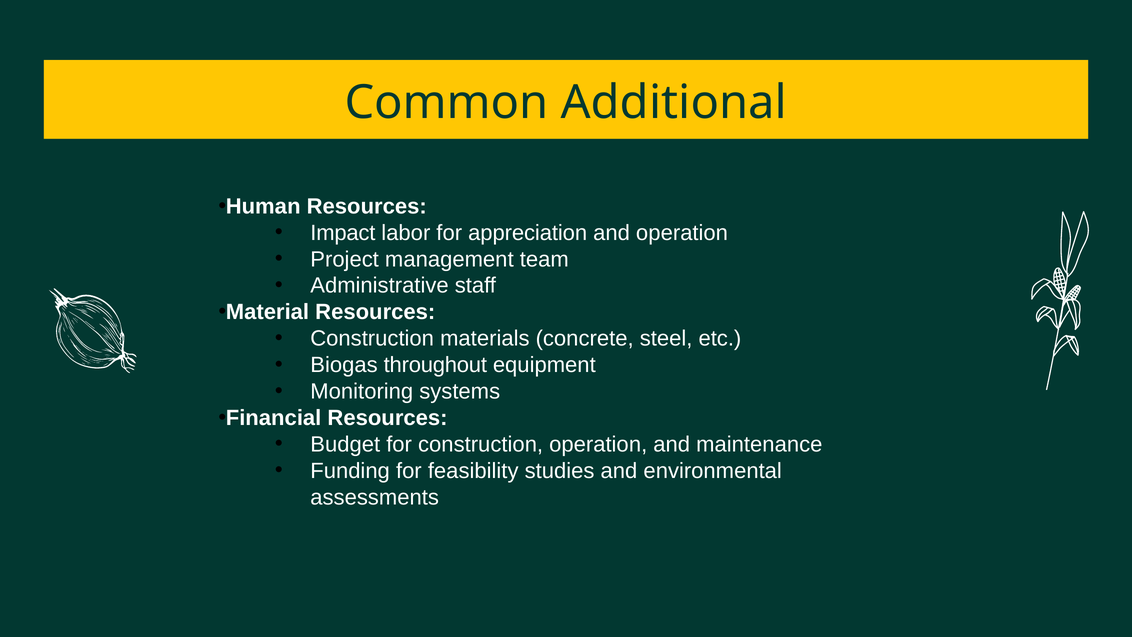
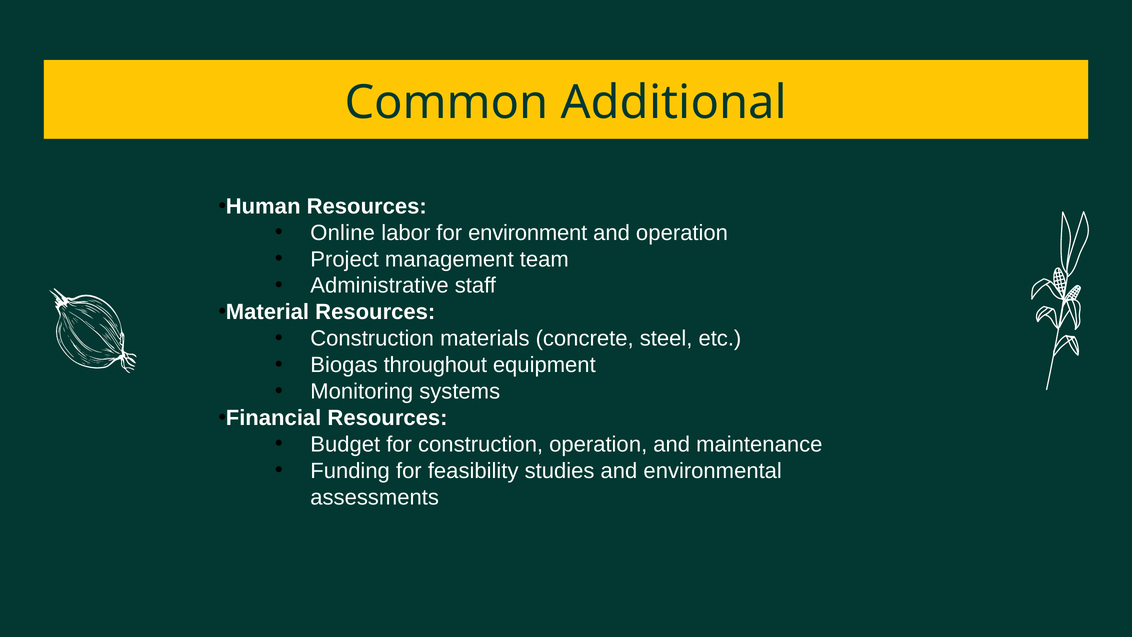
Impact: Impact -> Online (343, 233)
appreciation: appreciation -> environment (528, 233)
